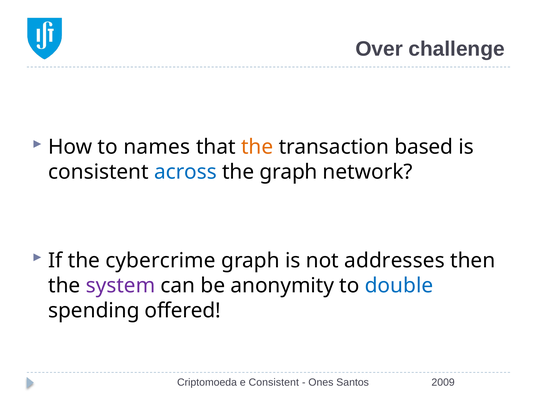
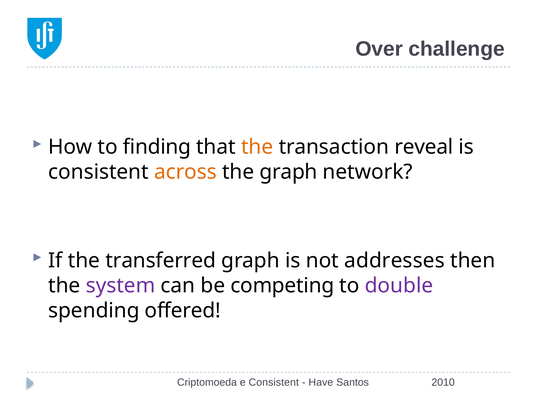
names: names -> finding (157, 147)
based: based -> reveal (424, 147)
across colour: blue -> orange (185, 172)
cybercrime: cybercrime -> transferred (161, 261)
anonymity: anonymity -> competing (282, 286)
double colour: blue -> purple (399, 286)
Ones: Ones -> Have (321, 383)
2009: 2009 -> 2010 (443, 383)
